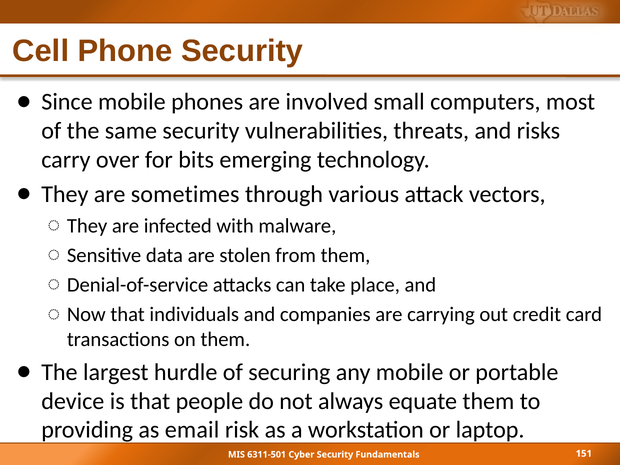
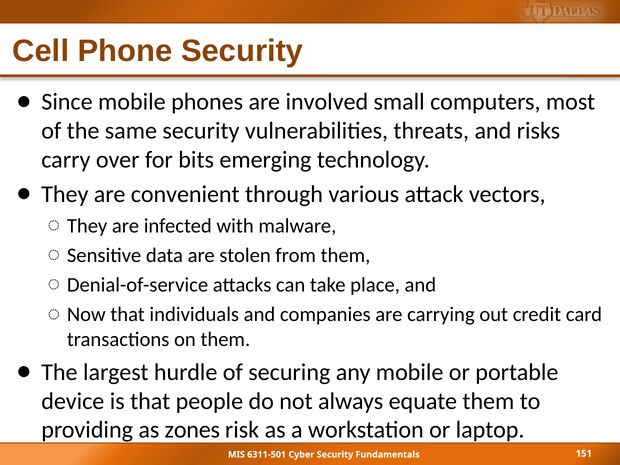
sometimes: sometimes -> convenient (185, 194)
email: email -> zones (192, 430)
